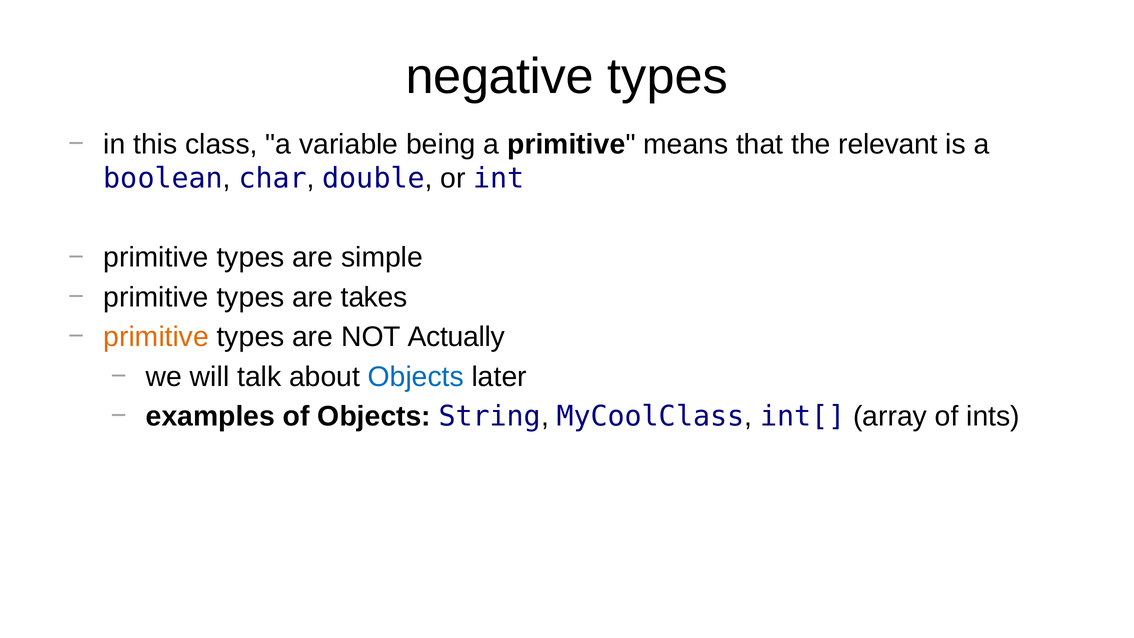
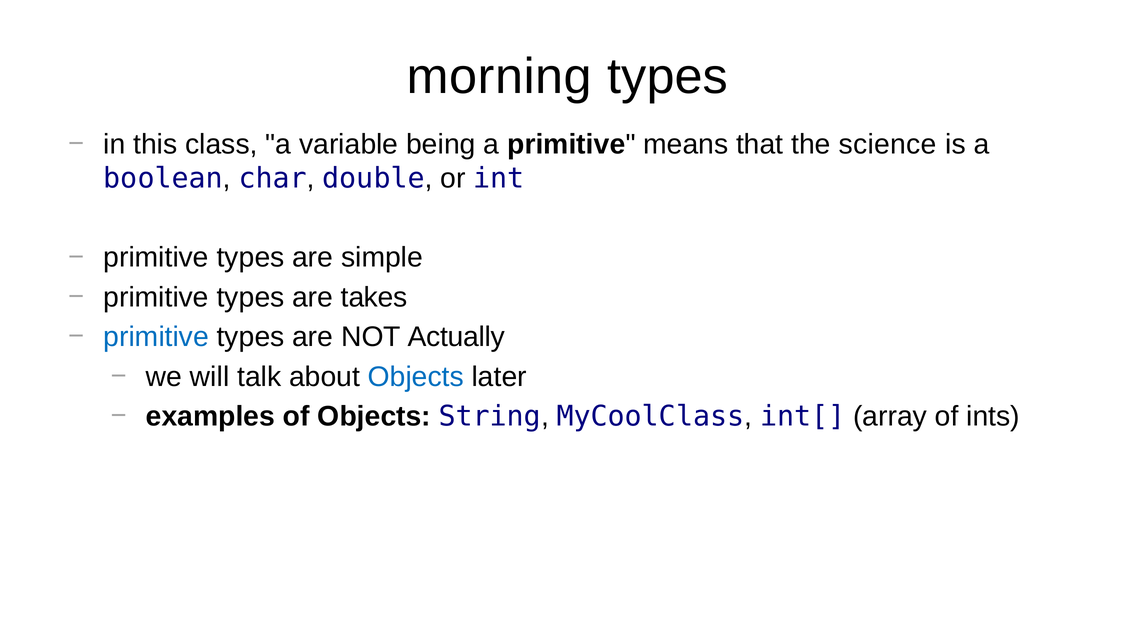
negative: negative -> morning (499, 76)
relevant: relevant -> science (888, 144)
primitive colour: orange -> blue (156, 337)
